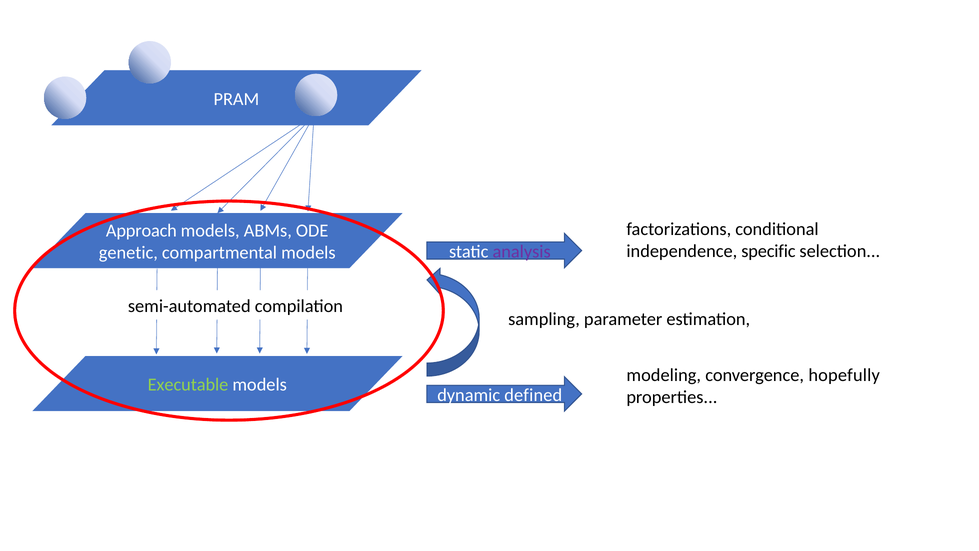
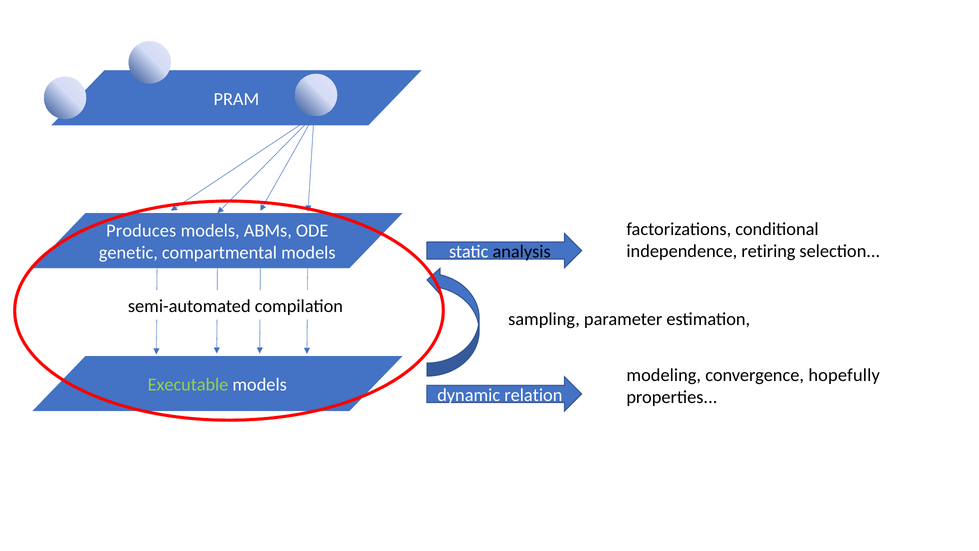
Approach: Approach -> Produces (141, 231)
specific: specific -> retiring (768, 251)
analysis colour: purple -> black (522, 252)
defined: defined -> relation (533, 395)
